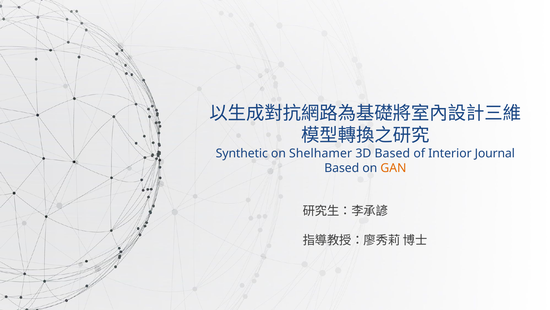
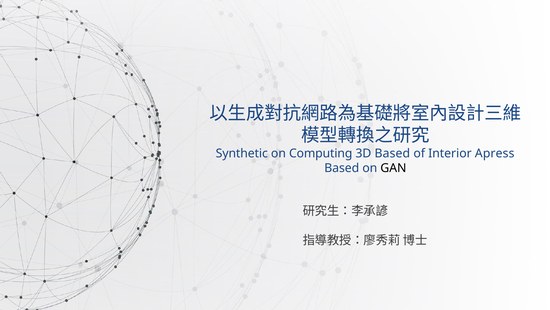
Shelhamer: Shelhamer -> Computing (321, 153)
Journal: Journal -> Apress (495, 153)
GAN colour: orange -> black (393, 168)
